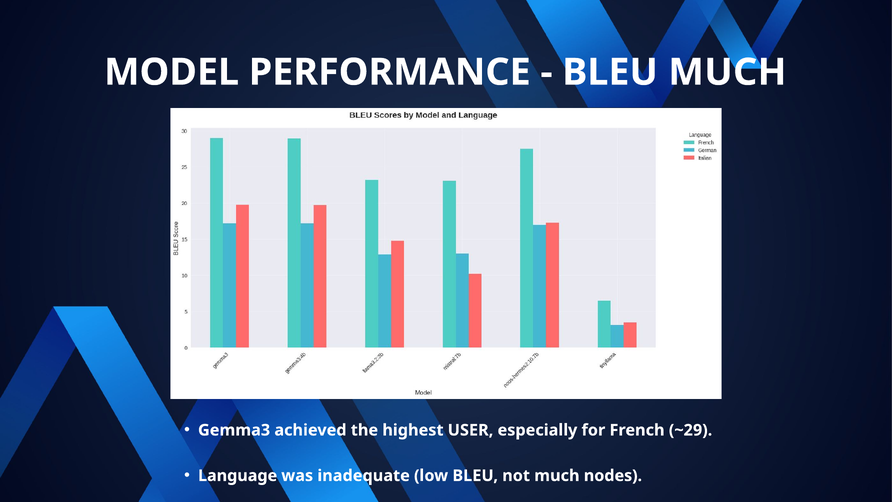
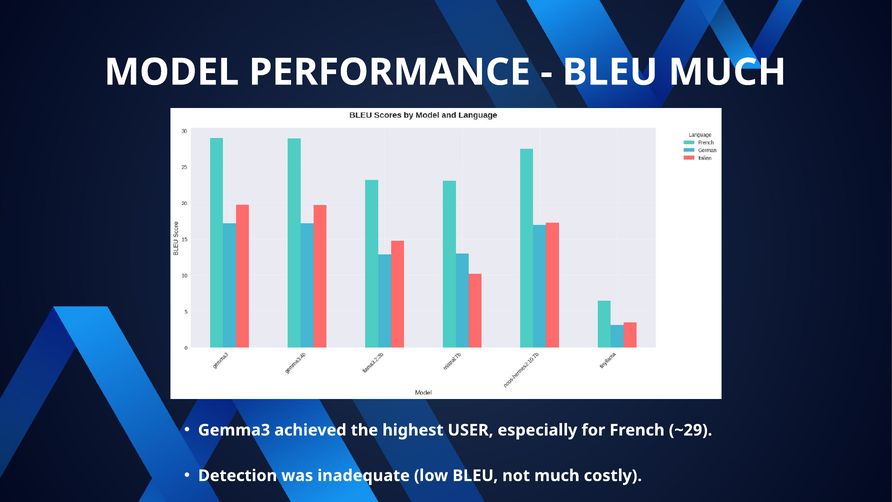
Language: Language -> Detection (238, 475)
nodes: nodes -> costly (613, 475)
